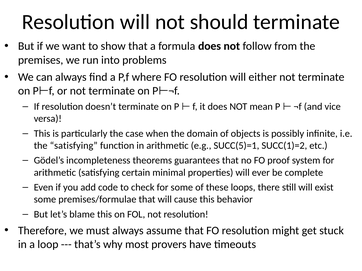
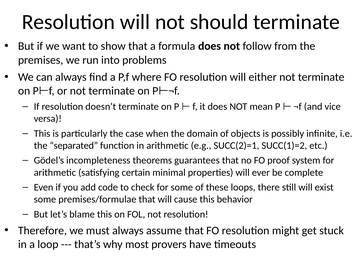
the satisfying: satisfying -> separated (74, 146)
SUCC(5)=1: SUCC(5)=1 -> SUCC(2)=1 (236, 146)
